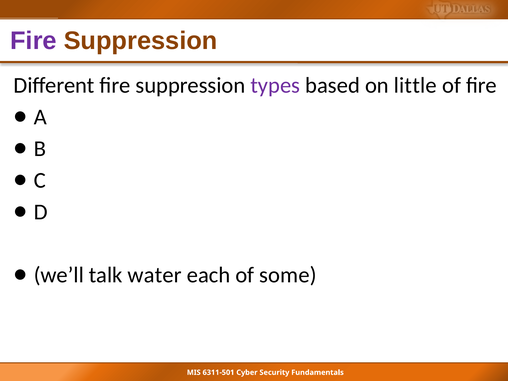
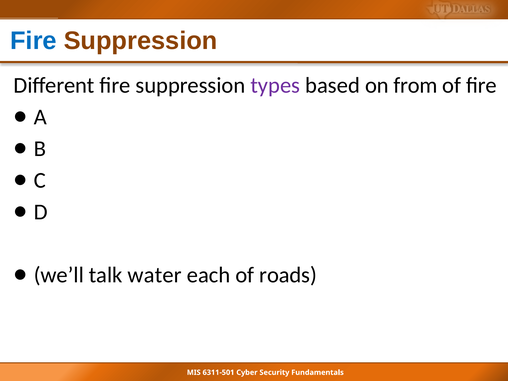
Fire colour: purple -> blue (33, 41)
little: little -> from (416, 85)
some: some -> roads (288, 275)
